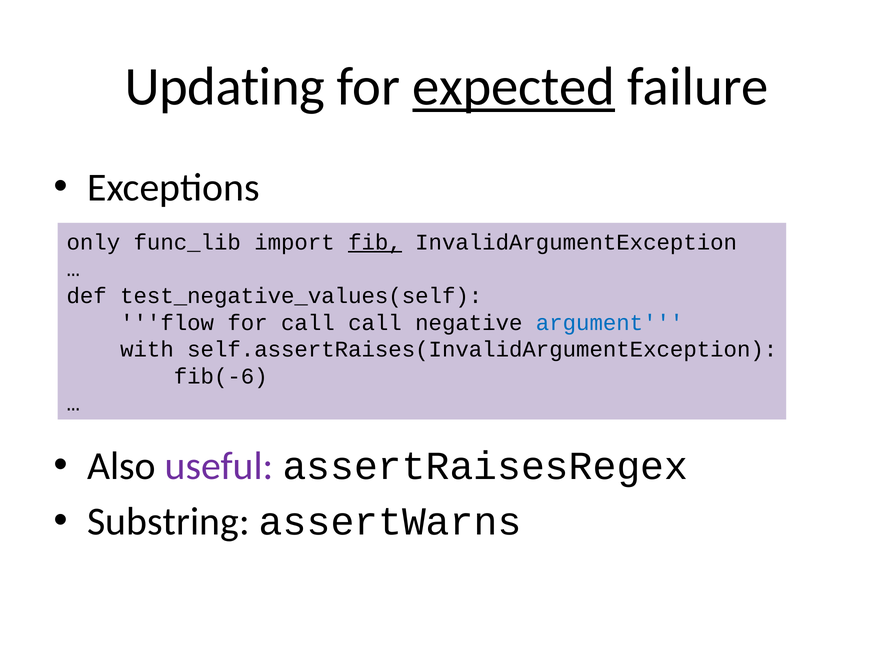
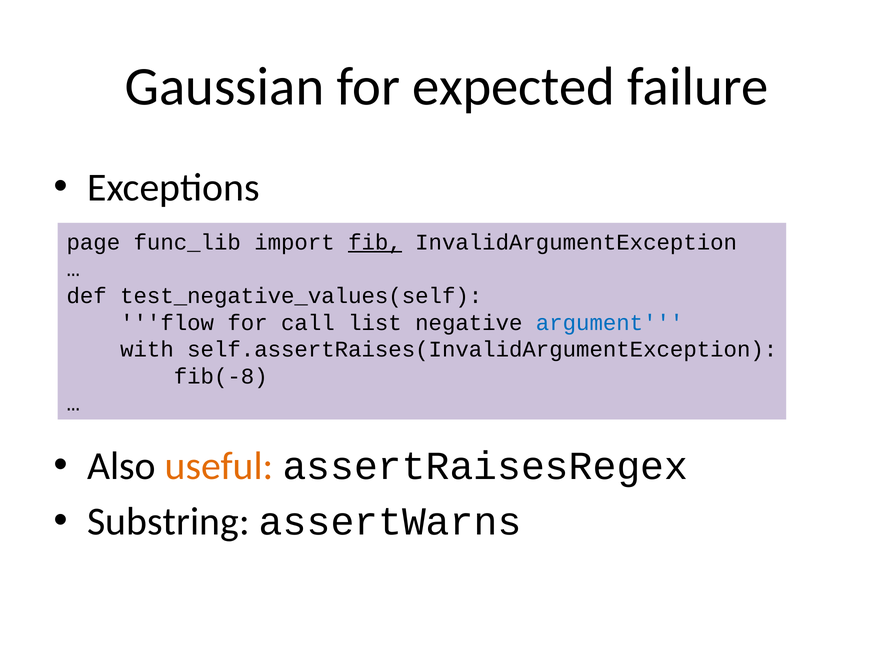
Updating: Updating -> Gaussian (225, 87)
expected underline: present -> none (514, 87)
only: only -> page (93, 242)
call call: call -> list (375, 322)
fib(-6: fib(-6 -> fib(-8 (221, 376)
useful colour: purple -> orange (219, 466)
